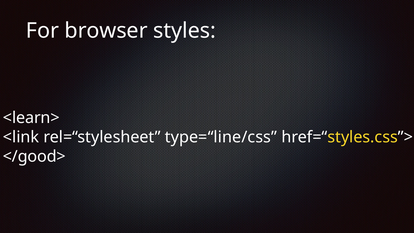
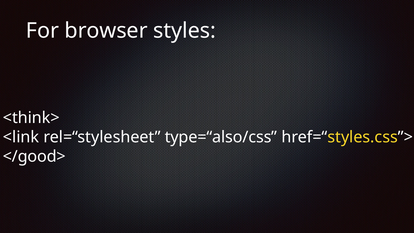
<learn>: <learn> -> <think> (31, 118)
type=“line/css: type=“line/css -> type=“also/css (221, 137)
